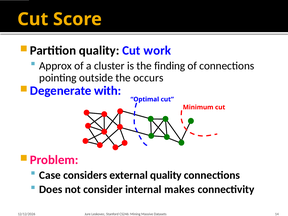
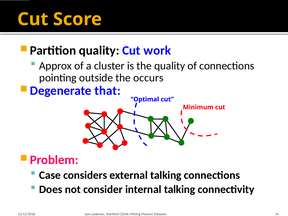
the finding: finding -> quality (170, 66)
with: with -> that (108, 91)
external quality: quality -> talking (166, 175)
internal makes: makes -> talking (180, 189)
